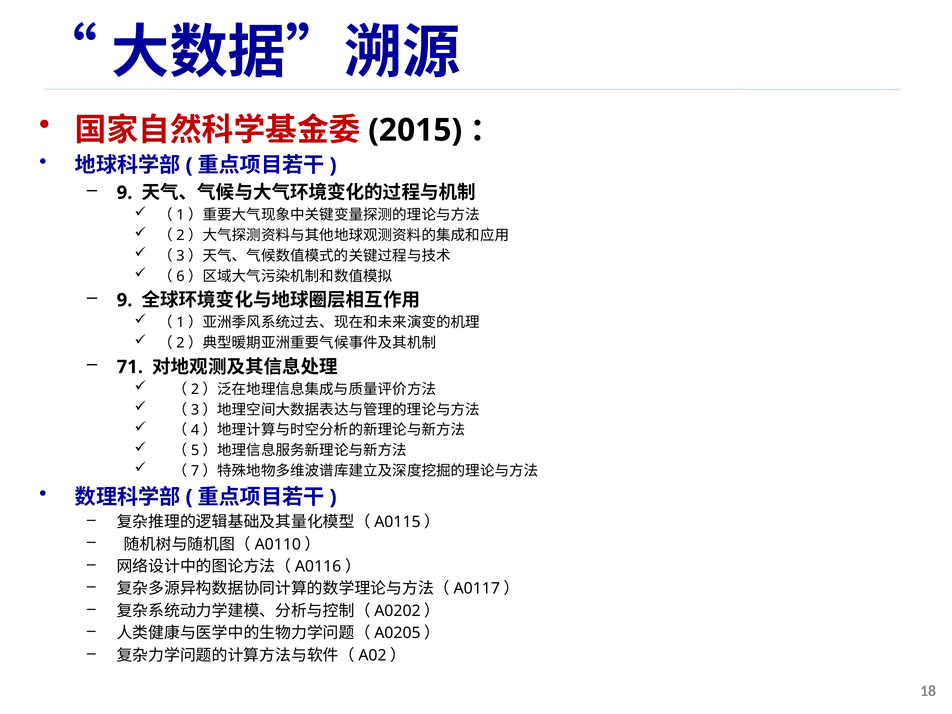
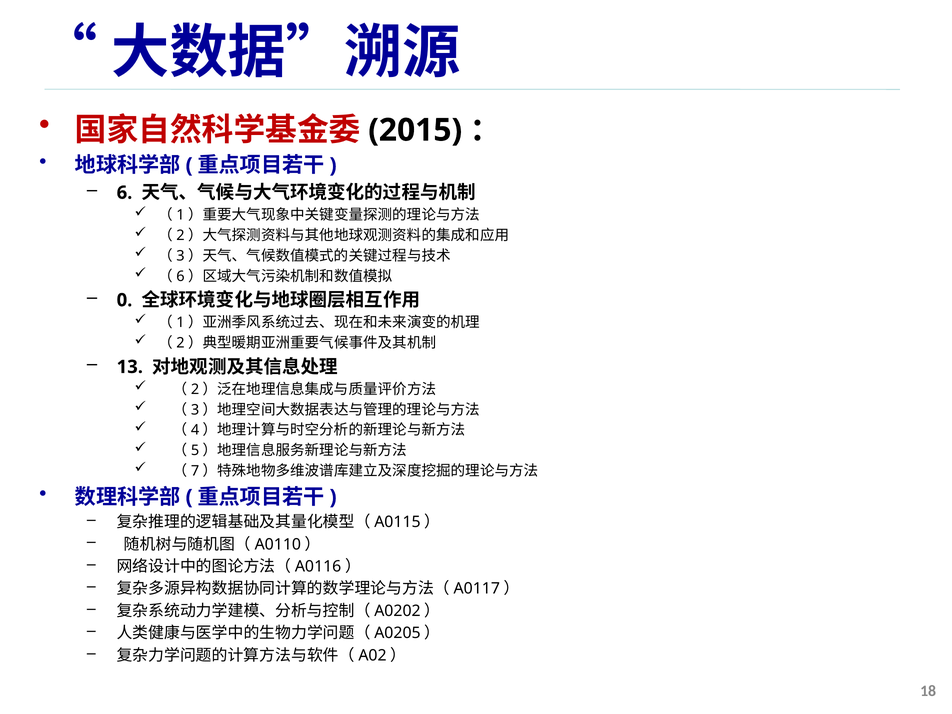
9: 9 -> 6 (125, 193)
9: 9 -> 0 (125, 300)
71: 71 -> 13 (130, 367)
